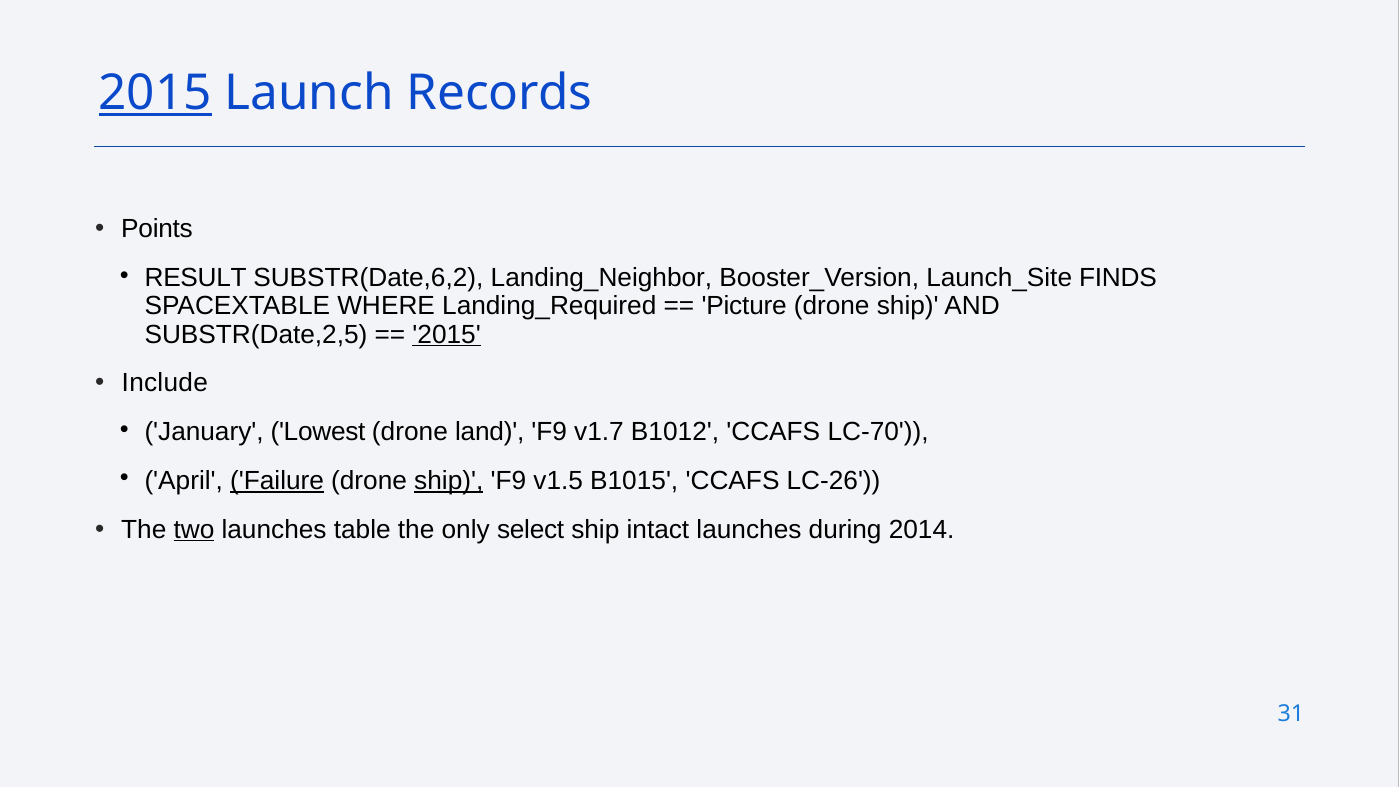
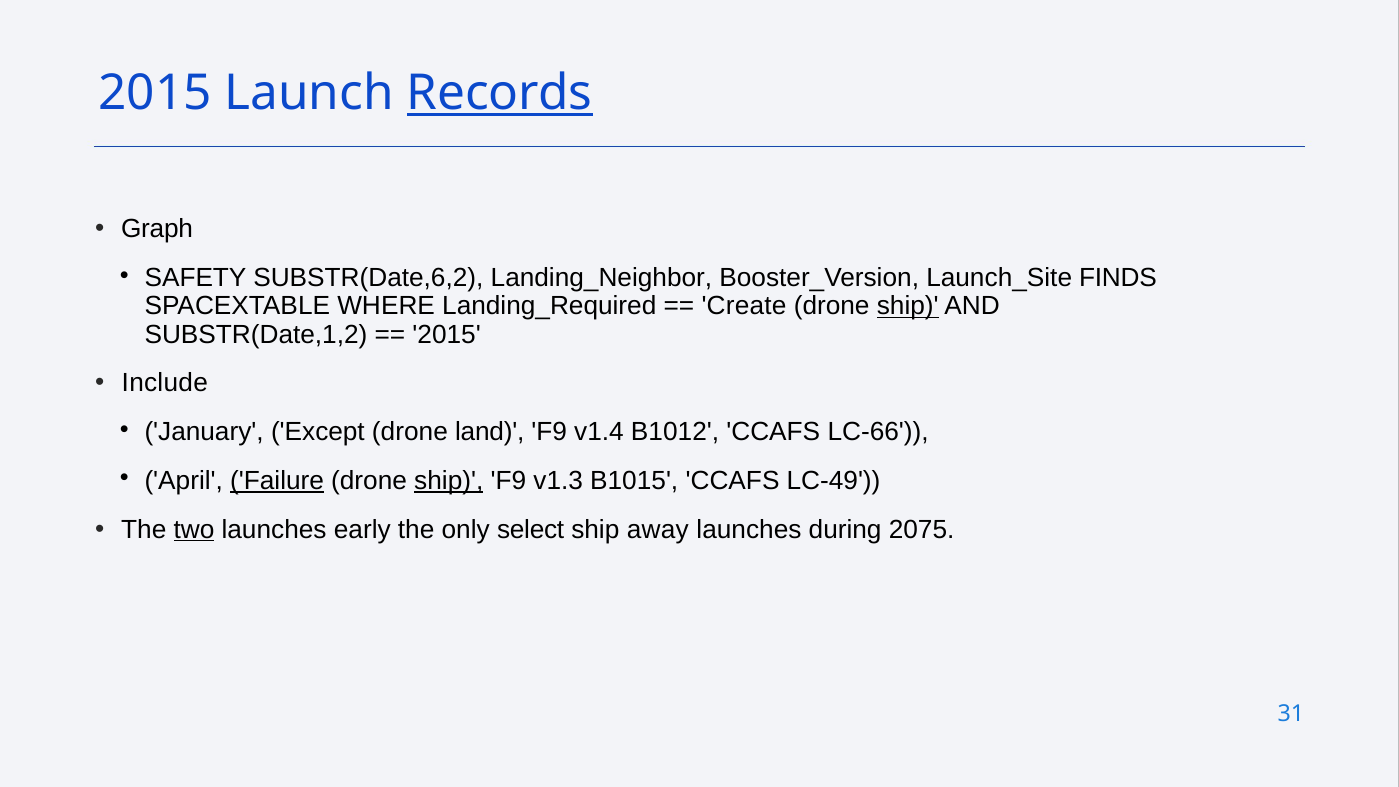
2015 underline: present -> none (155, 93)
Records underline: none -> present (500, 93)
Points: Points -> Graph (157, 229)
RESULT: RESULT -> SAFETY (196, 278)
Picture: Picture -> Create (744, 306)
ship underline: none -> present (908, 306)
SUBSTR(Date,2,5: SUBSTR(Date,2,5 -> SUBSTR(Date,1,2 (256, 334)
2015 underline: present -> none (447, 334)
Lowest: Lowest -> Except (318, 432)
v1.7: v1.7 -> v1.4 (599, 432)
LC-70: LC-70 -> LC-66 (878, 432)
v1.5: v1.5 -> v1.3 (558, 481)
LC-26: LC-26 -> LC-49 (834, 481)
table: table -> early (362, 529)
intact: intact -> away (658, 529)
2014: 2014 -> 2075 (922, 529)
